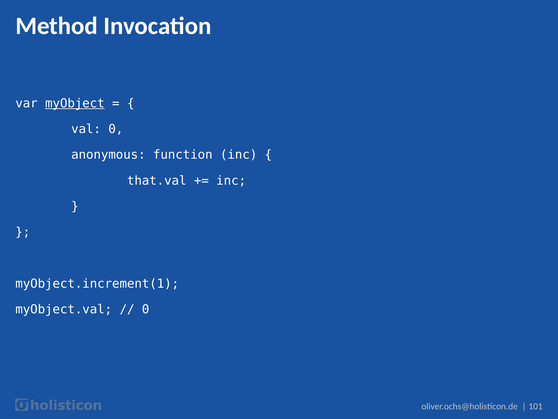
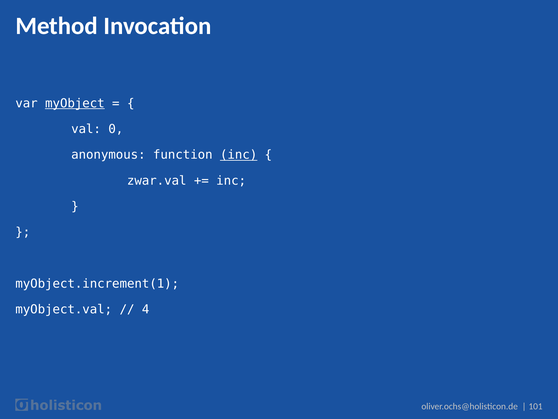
inc underline: none -> present (239, 155)
that.val: that.val -> zwar.val (157, 180)
0: 0 -> 4 (146, 309)
